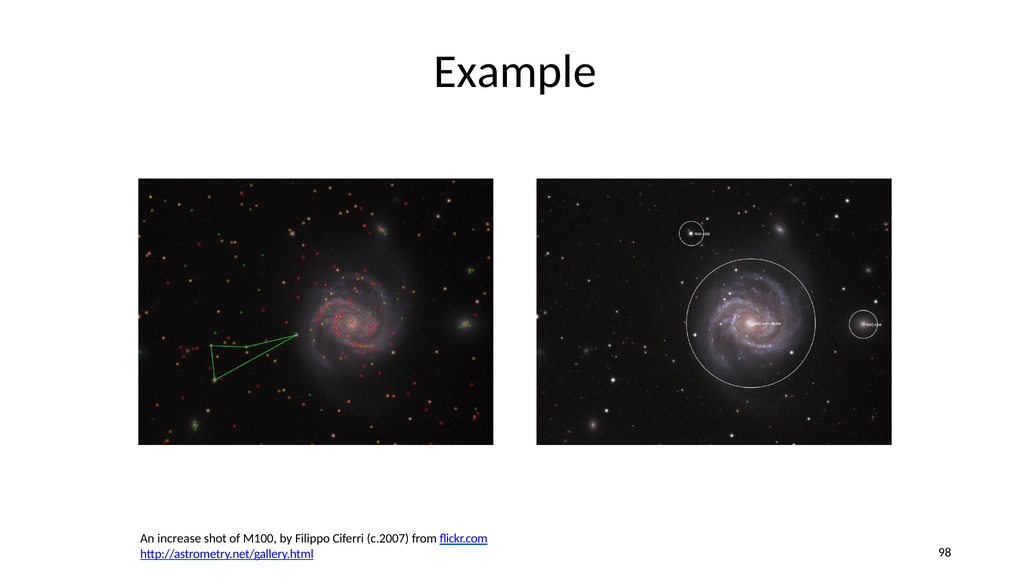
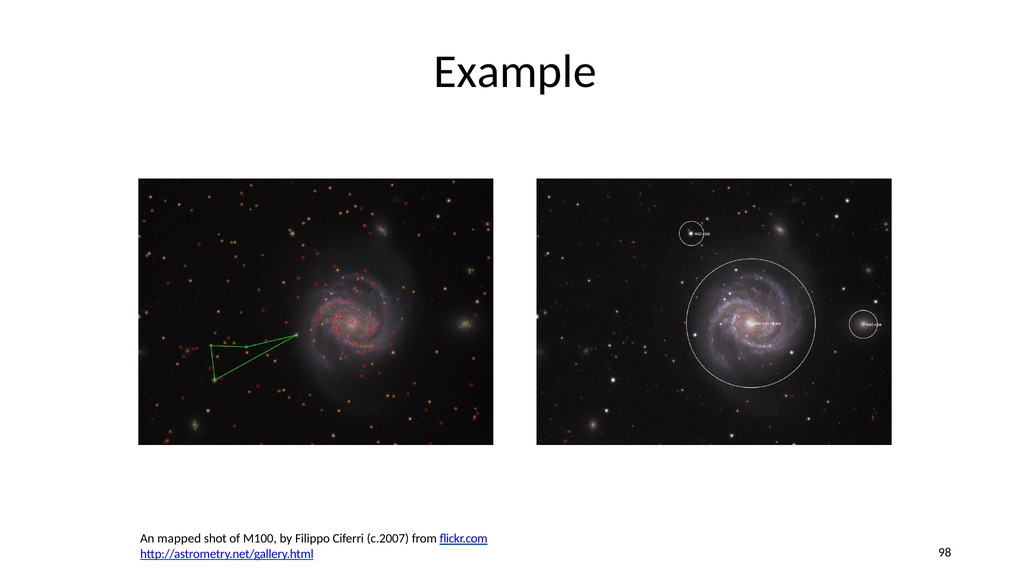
increase: increase -> mapped (179, 539)
